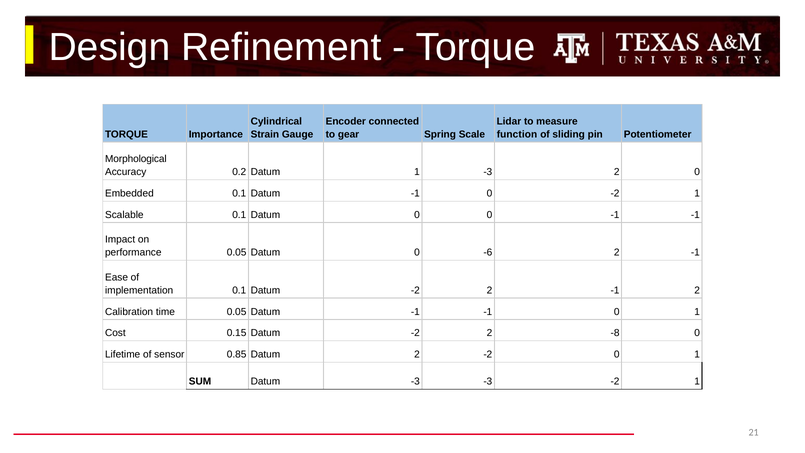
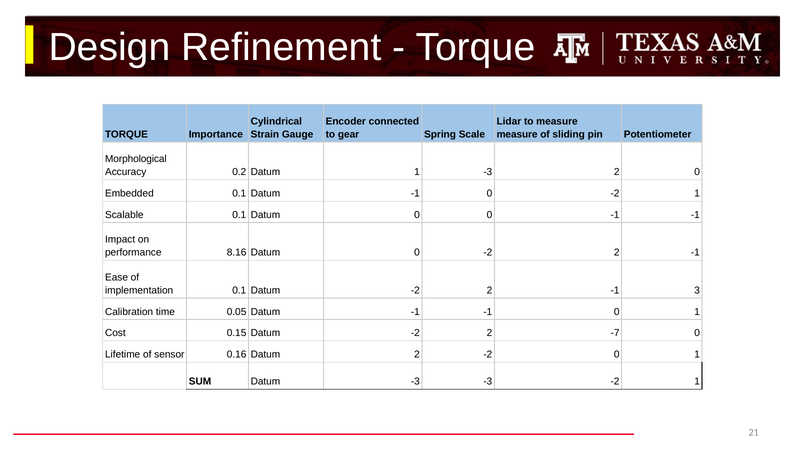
function: function -> measure (517, 134)
performance 0.05: 0.05 -> 8.16 (237, 253)
Datum 0 -6: -6 -> -2 (488, 253)
-1 2: 2 -> 3 (697, 290)
-8: -8 -> -7 (615, 333)
0.85: 0.85 -> 0.16 (237, 354)
